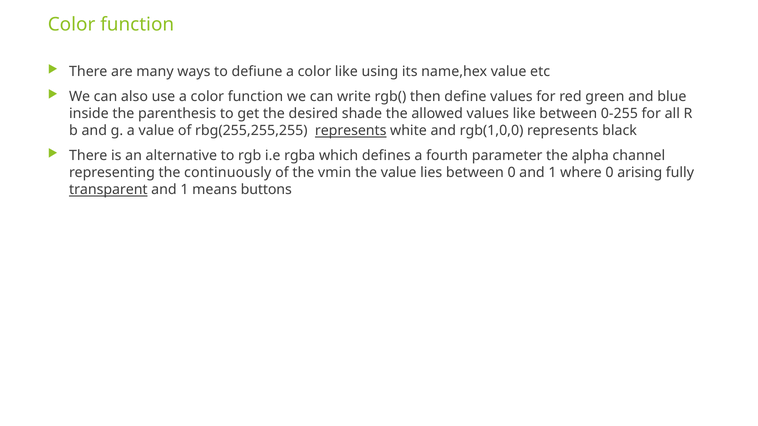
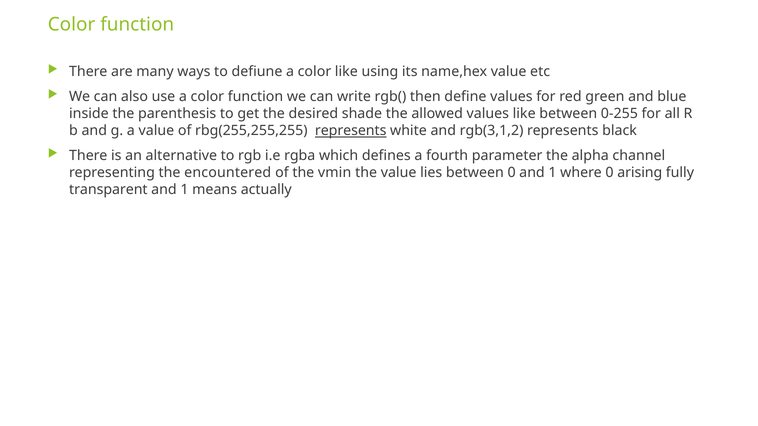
rgb(1,0,0: rgb(1,0,0 -> rgb(3,1,2 (492, 131)
continuously: continuously -> encountered (228, 173)
transparent underline: present -> none (108, 190)
buttons: buttons -> actually (266, 190)
